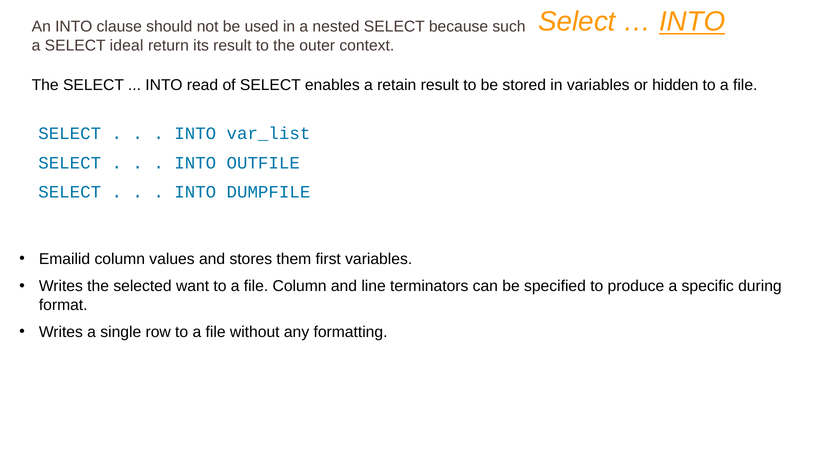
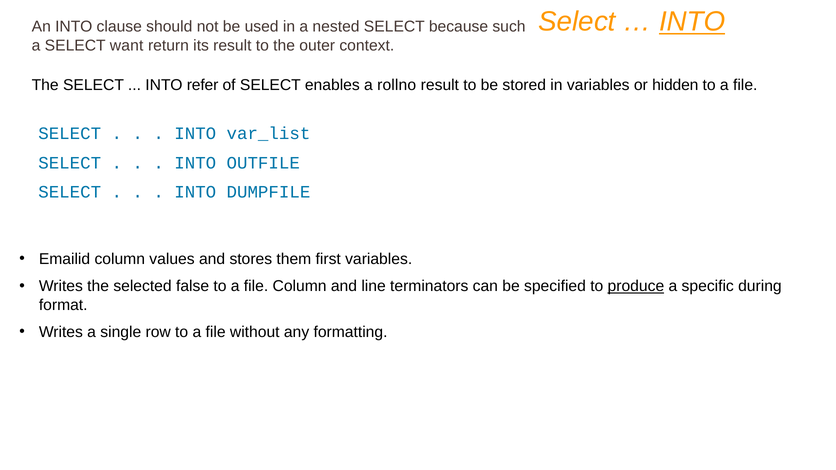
ideal: ideal -> want (127, 46)
read: read -> refer (203, 85)
retain: retain -> rollno (397, 85)
want: want -> false (193, 286)
produce underline: none -> present (636, 286)
